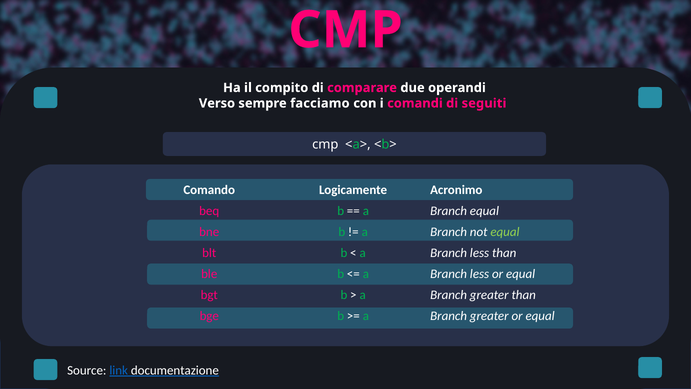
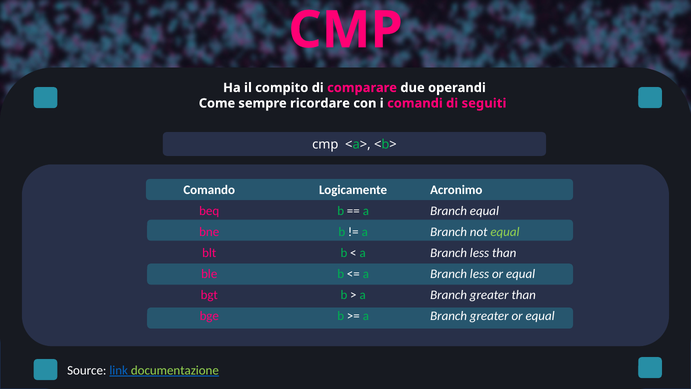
Verso: Verso -> Come (217, 103)
facciamo: facciamo -> ricordare (320, 103)
documentazione colour: white -> light green (175, 370)
